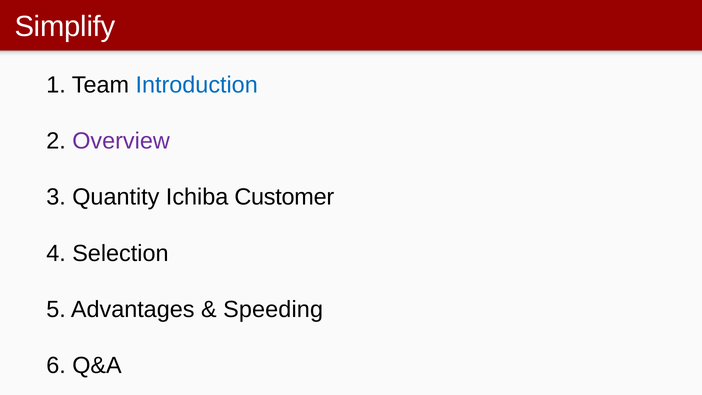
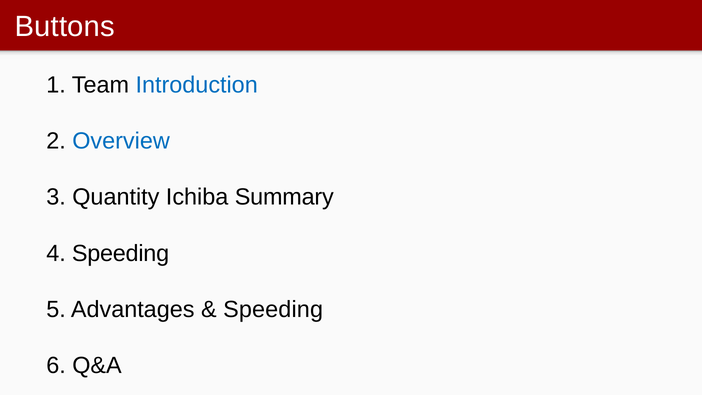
Simplify: Simplify -> Buttons (65, 26)
Overview colour: purple -> blue (121, 141)
Customer: Customer -> Summary (284, 197)
4 Selection: Selection -> Speeding (121, 253)
